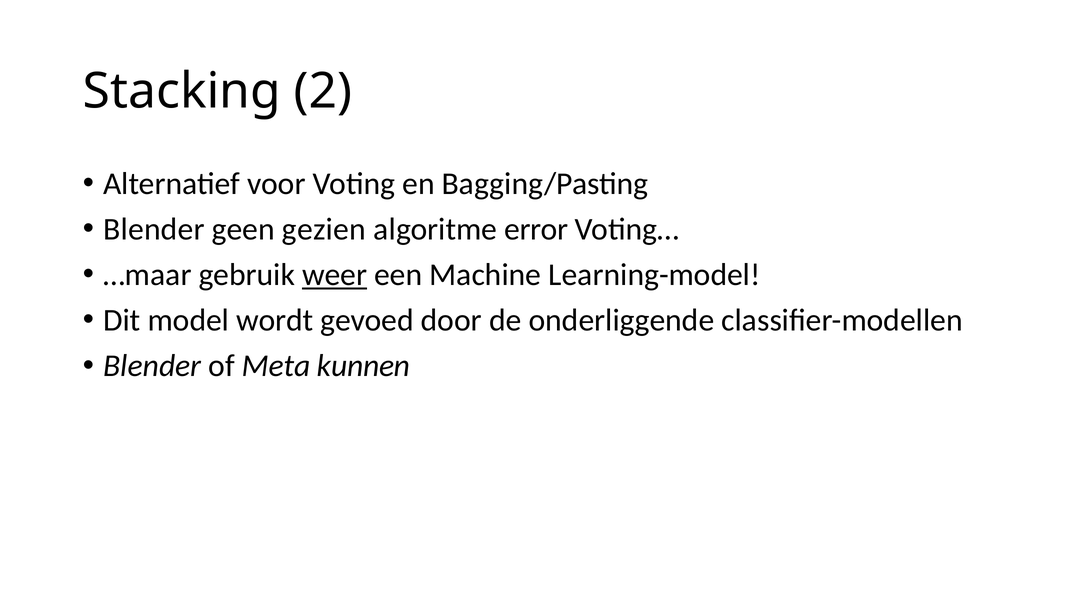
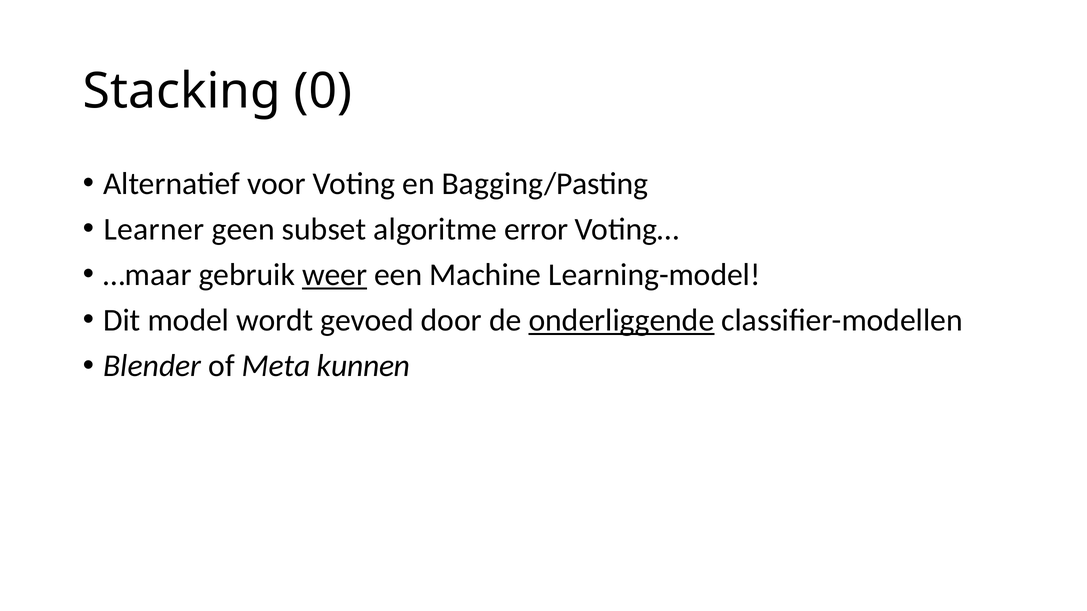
2: 2 -> 0 (323, 91)
Blender: Blender -> Learner (154, 229)
gezien: gezien -> subset (324, 229)
onderliggende underline: none -> present (621, 321)
